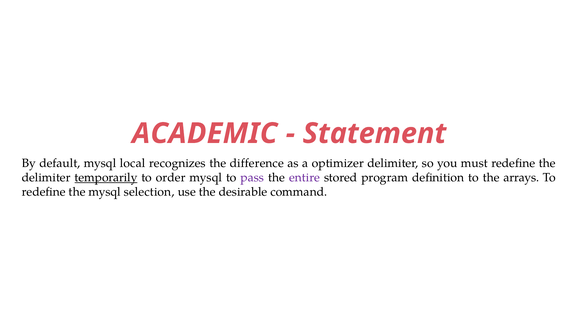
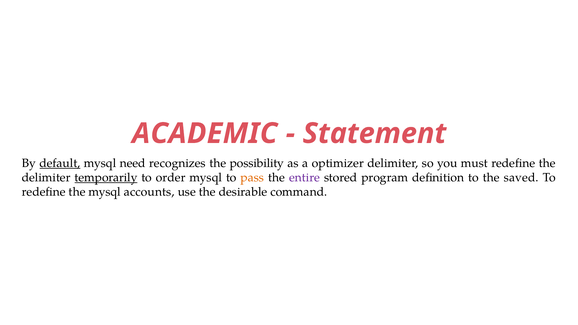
default underline: none -> present (60, 163)
local: local -> need (133, 163)
difference: difference -> possibility (257, 163)
pass colour: purple -> orange (252, 178)
arrays: arrays -> saved (521, 178)
selection: selection -> accounts (149, 192)
